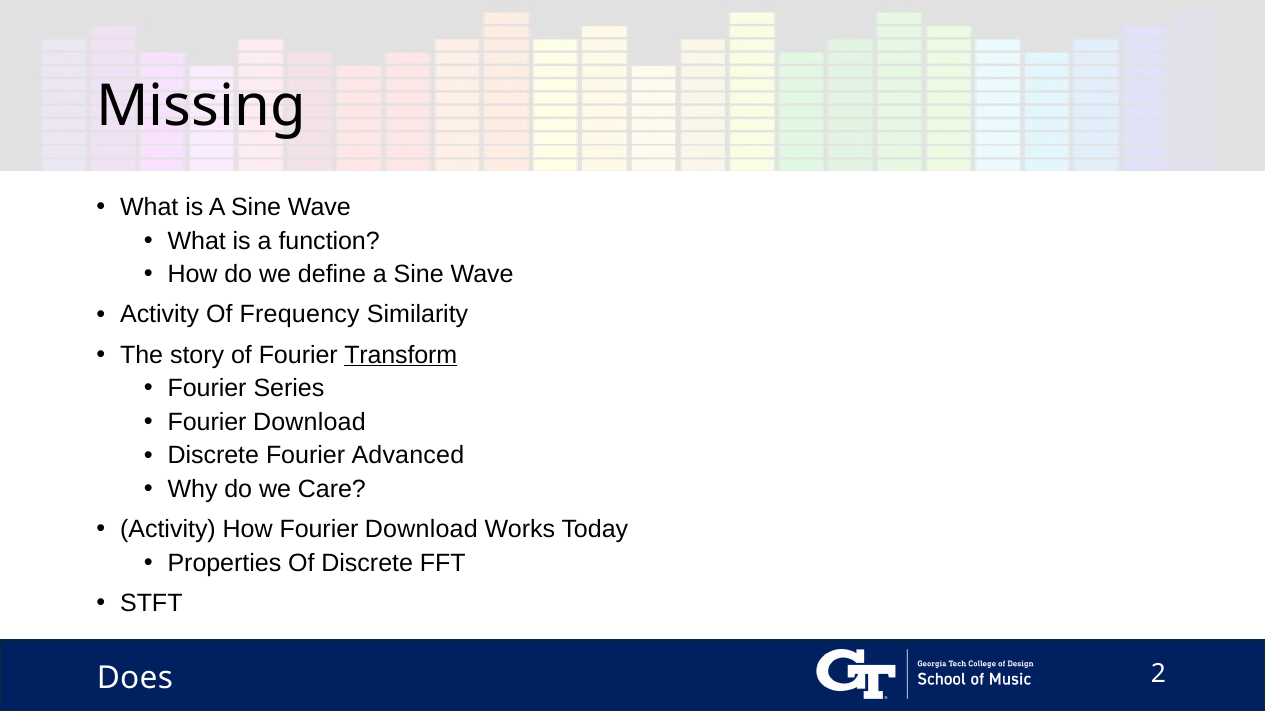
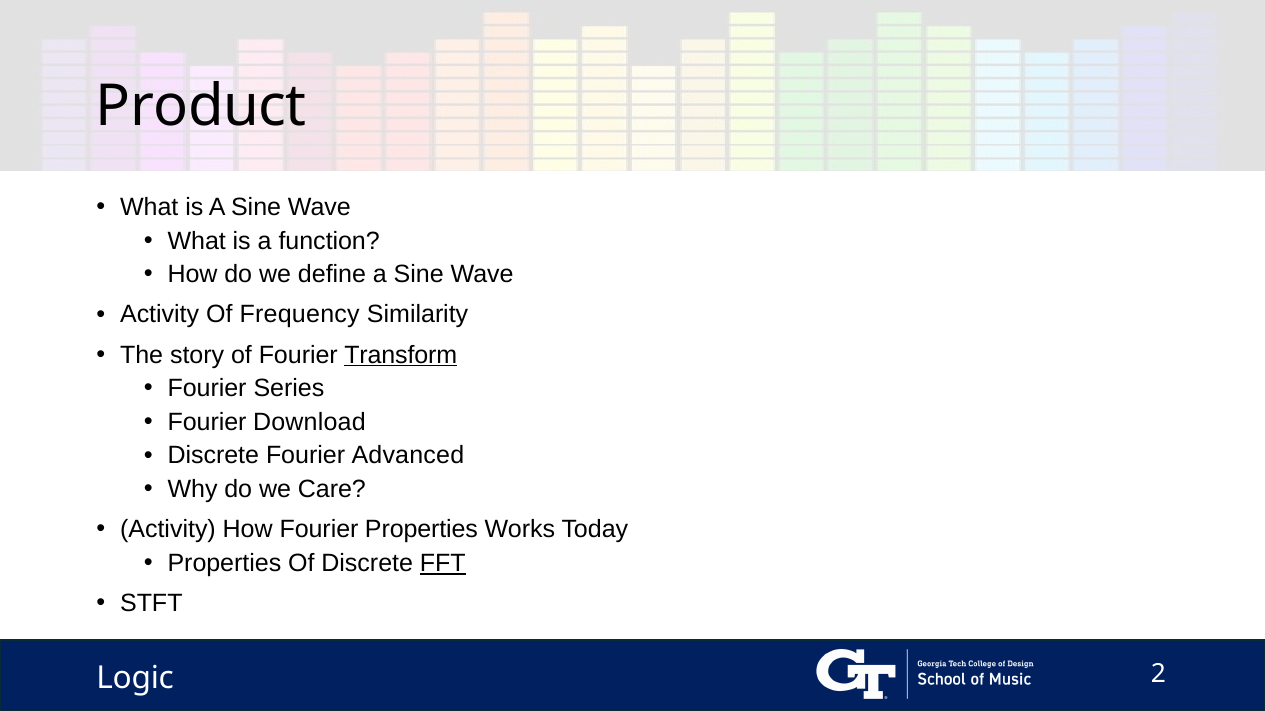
Missing: Missing -> Product (201, 106)
How Fourier Download: Download -> Properties (421, 530)
FFT underline: none -> present (443, 564)
Does: Does -> Logic (135, 678)
